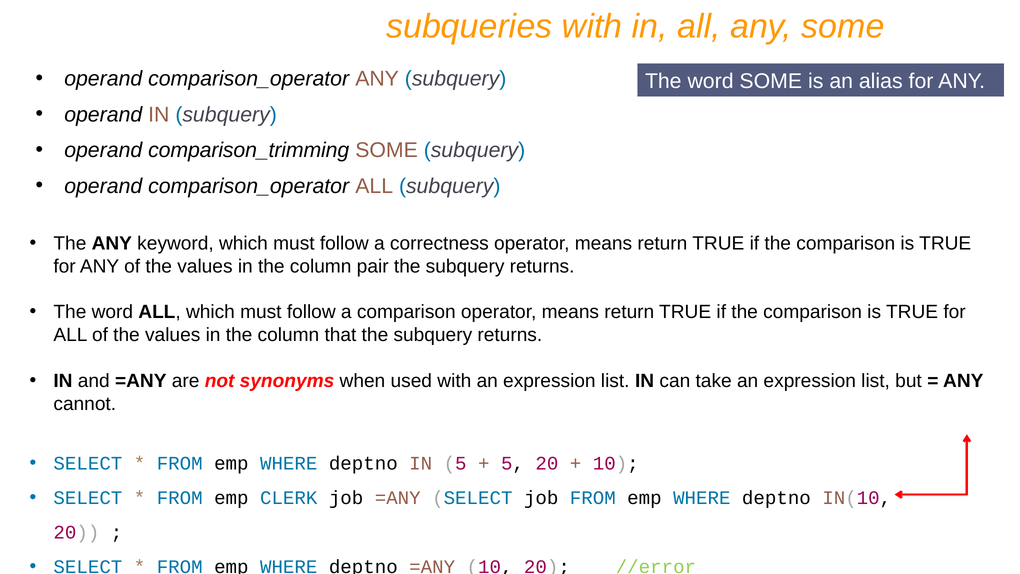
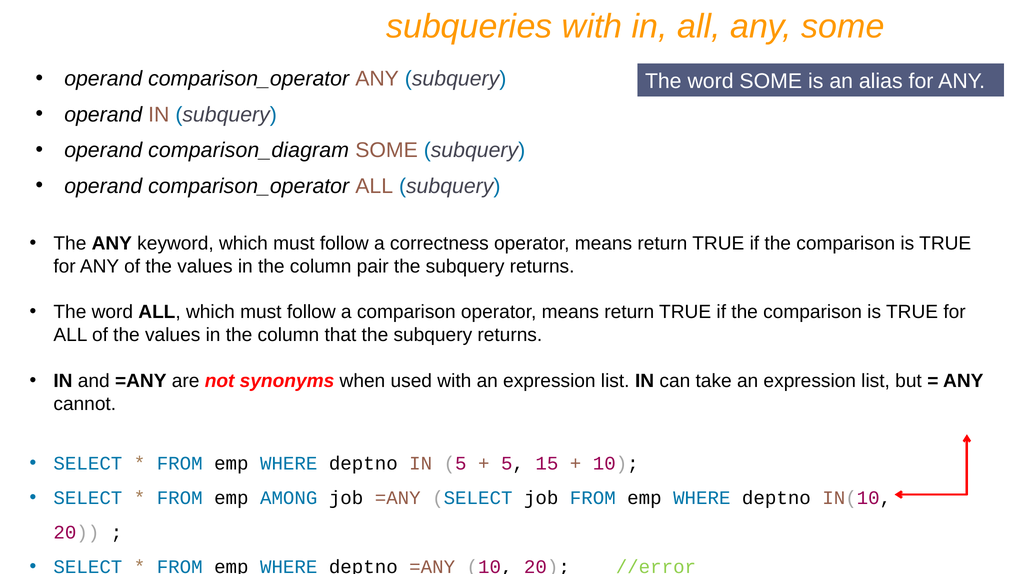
comparison_trimming: comparison_trimming -> comparison_diagram (249, 150)
5 20: 20 -> 15 (547, 463)
CLERK: CLERK -> AMONG (289, 498)
